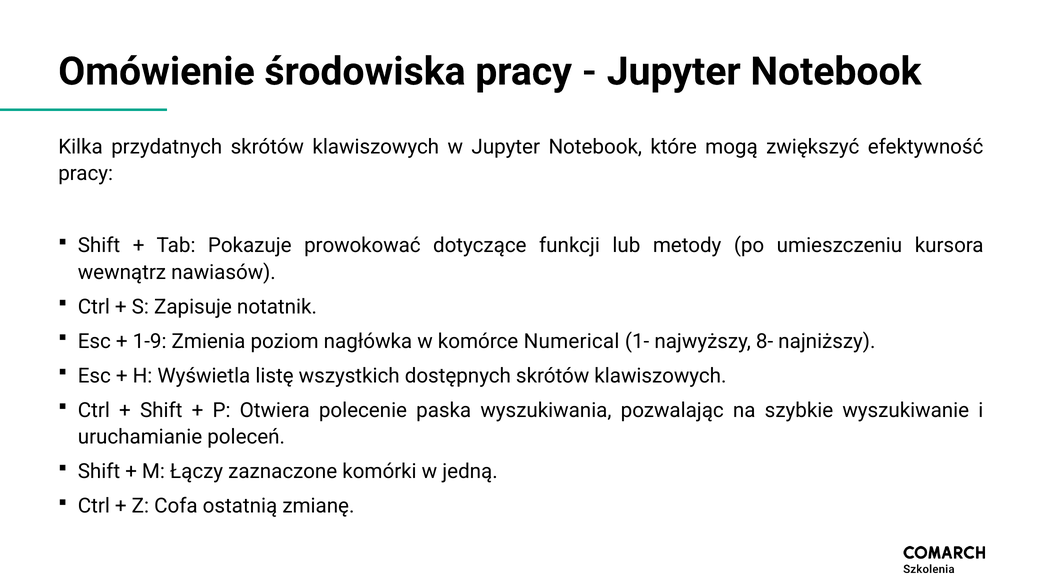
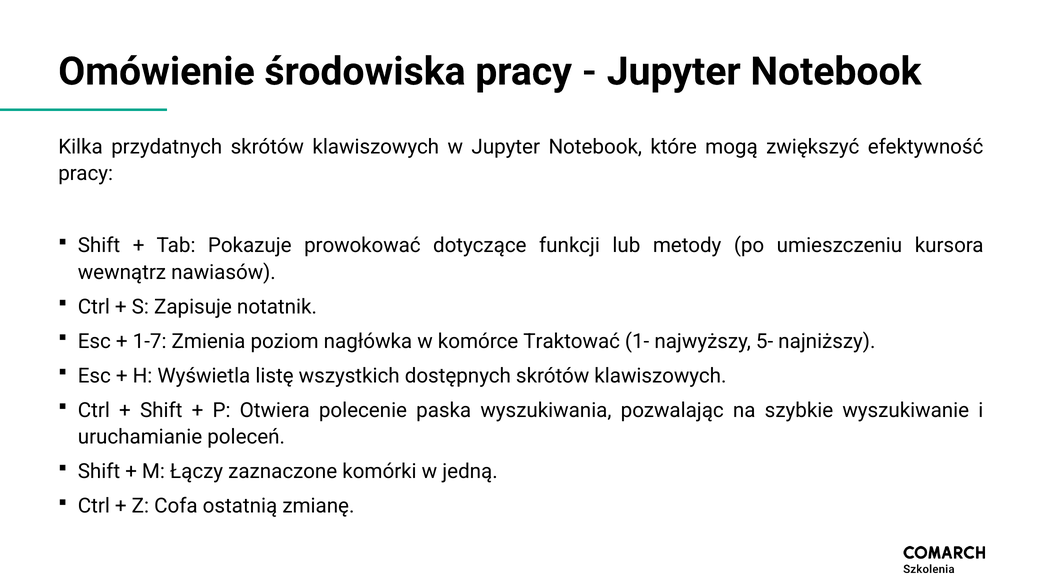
1-9: 1-9 -> 1-7 (150, 341)
Numerical: Numerical -> Traktować (572, 341)
8-: 8- -> 5- (765, 341)
